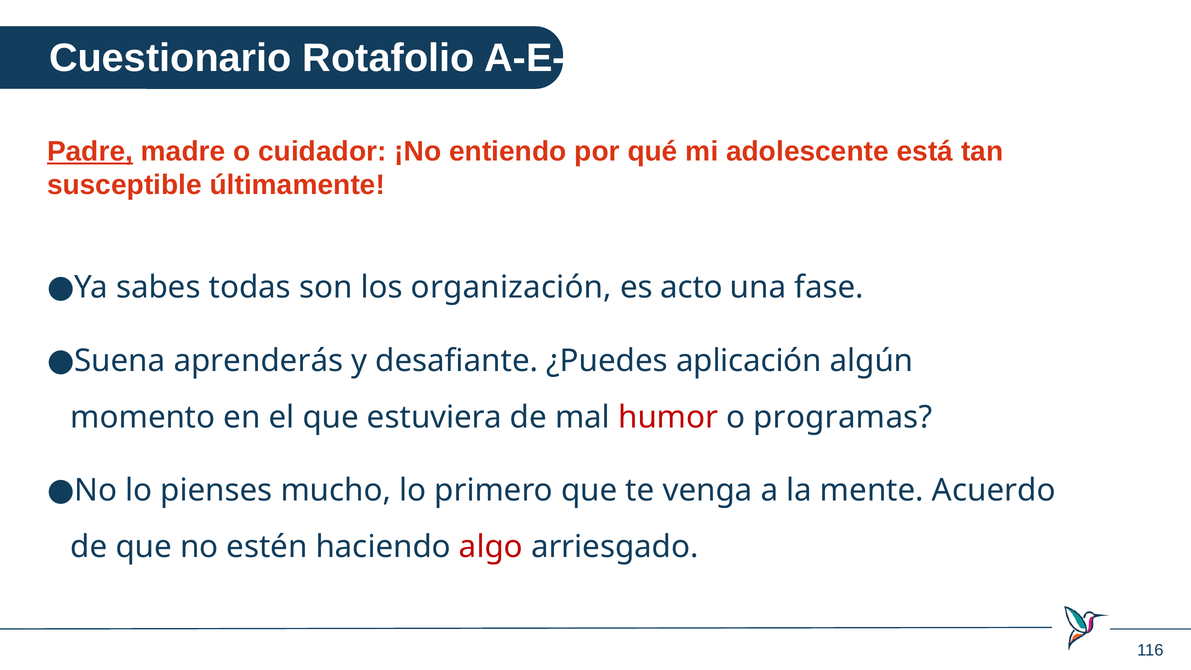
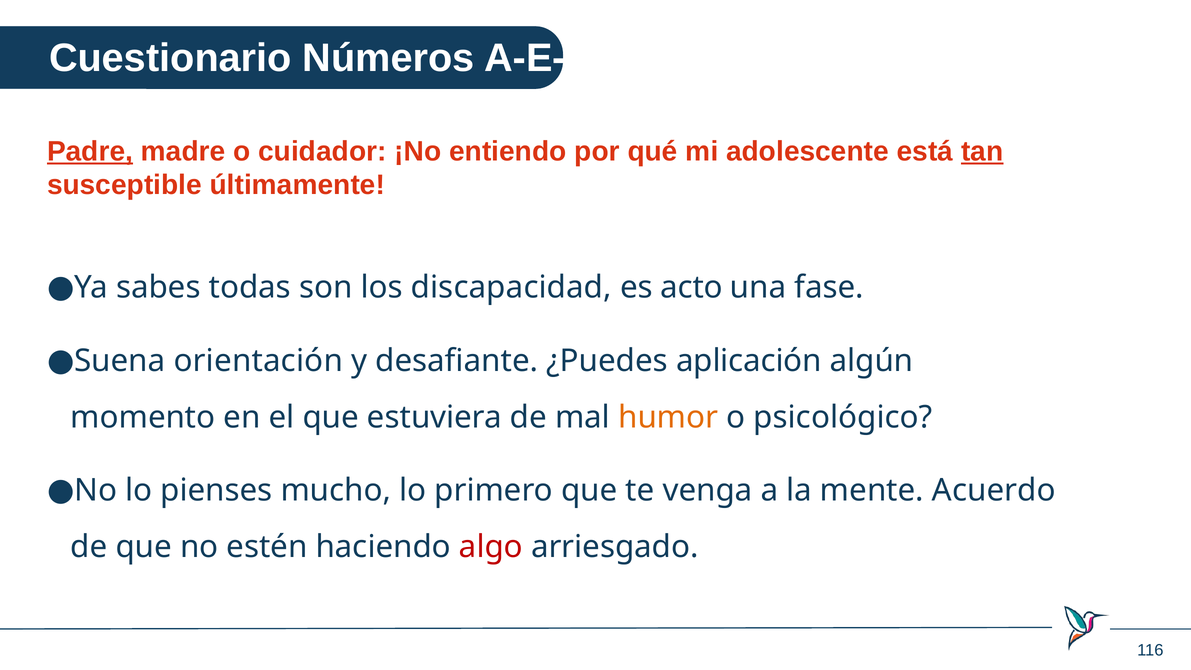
Rotafolio: Rotafolio -> Números (389, 58)
tan underline: none -> present (982, 151)
organización: organización -> discapacidad (511, 288)
aprenderás: aprenderás -> orientación (258, 361)
humor colour: red -> orange (668, 417)
programas: programas -> psicológico (843, 417)
